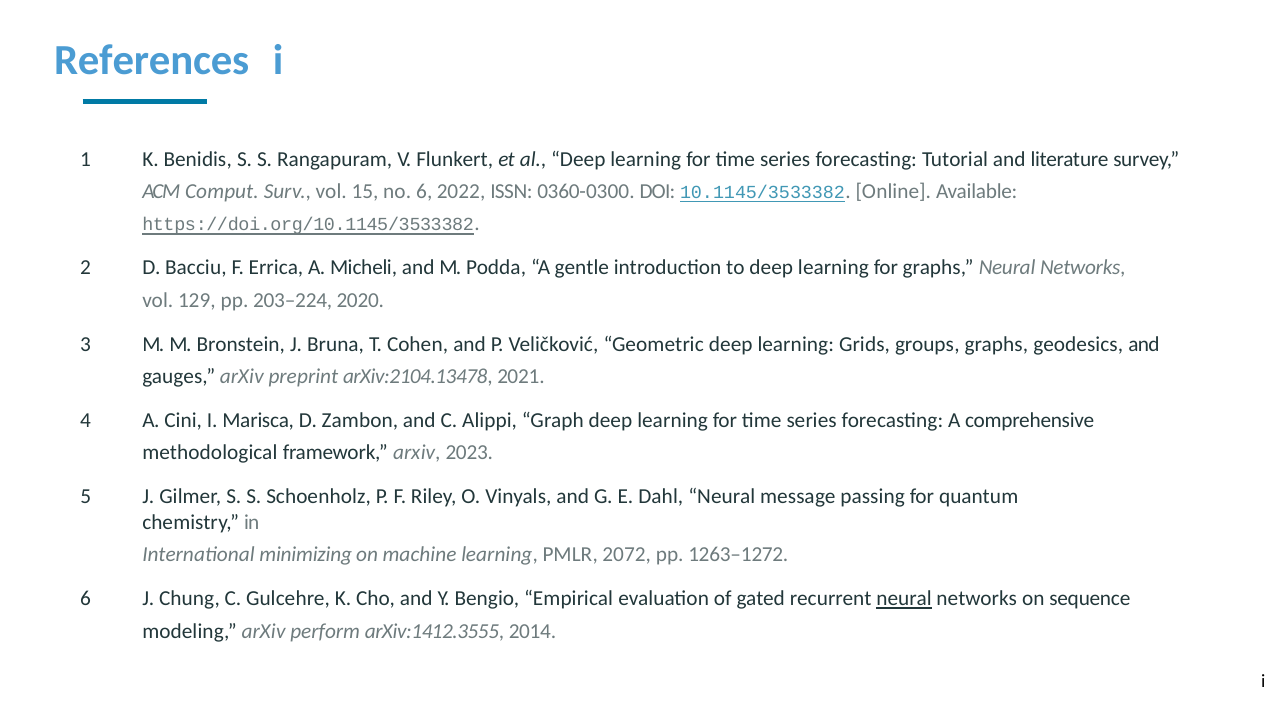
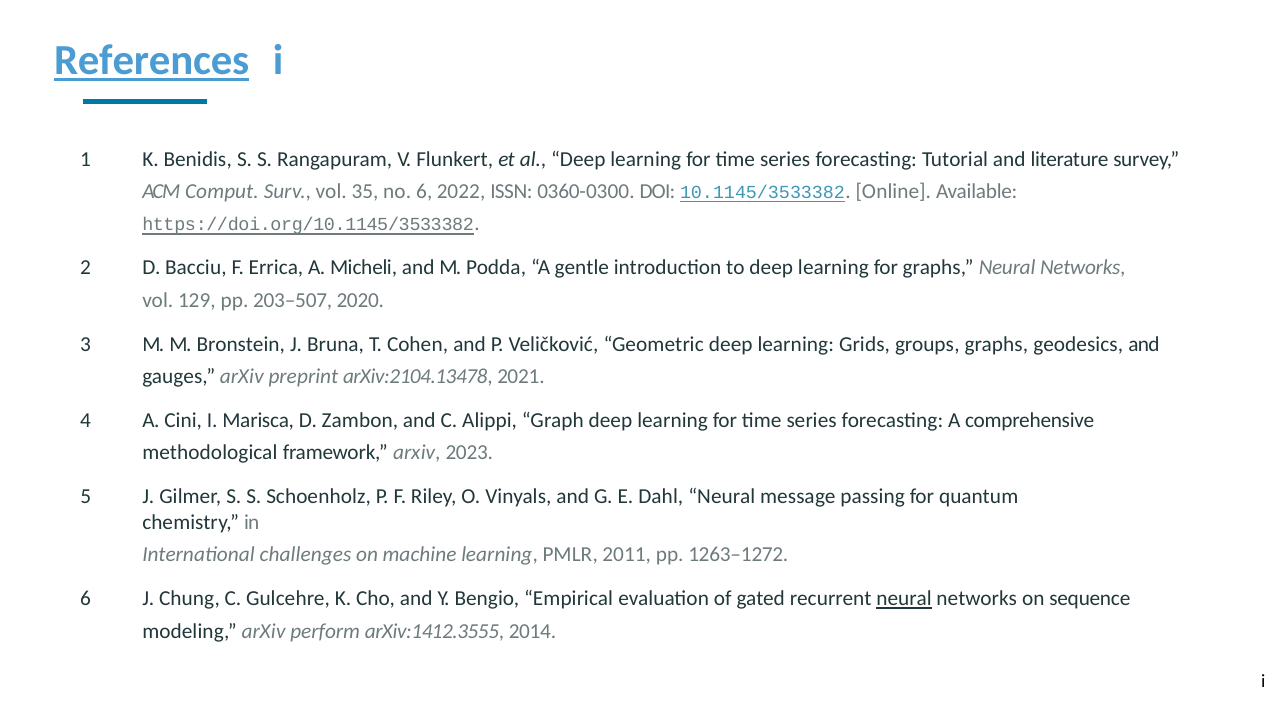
References underline: none -> present (152, 61)
15: 15 -> 35 (365, 192)
203–224: 203–224 -> 203–507 (293, 300)
minimizing: minimizing -> challenges (306, 555)
2072: 2072 -> 2011 (627, 555)
